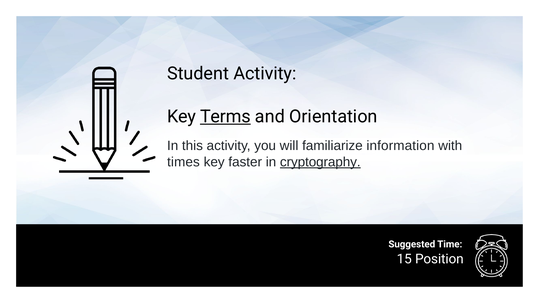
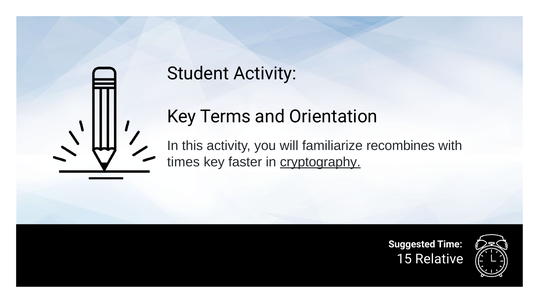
Terms underline: present -> none (225, 117)
information: information -> recombines (401, 146)
Position: Position -> Relative (439, 259)
